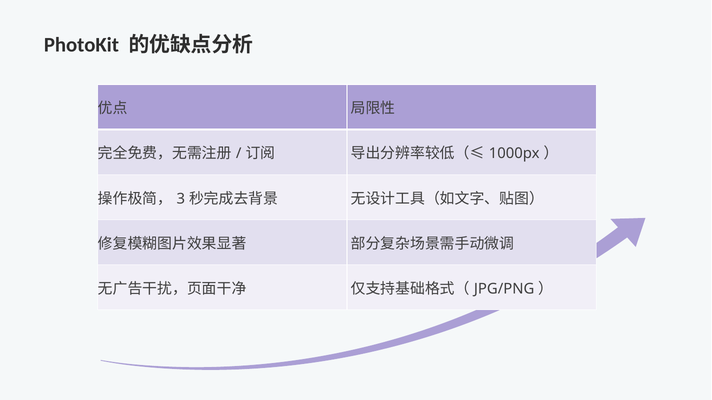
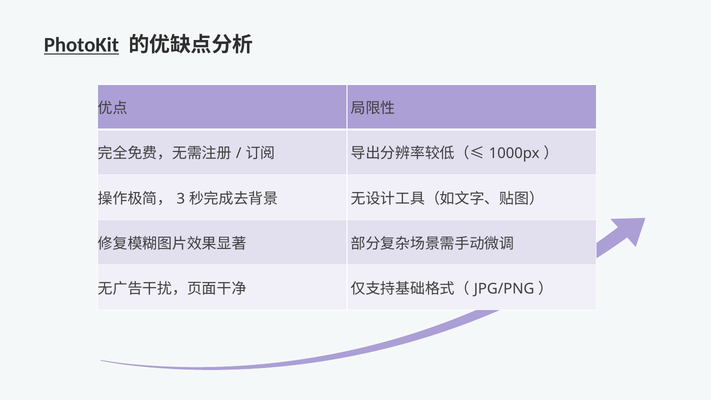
PhotoKit underline: none -> present (81, 45)
